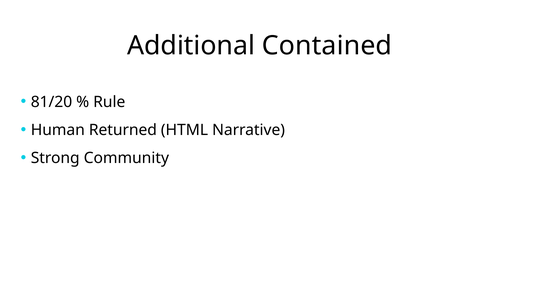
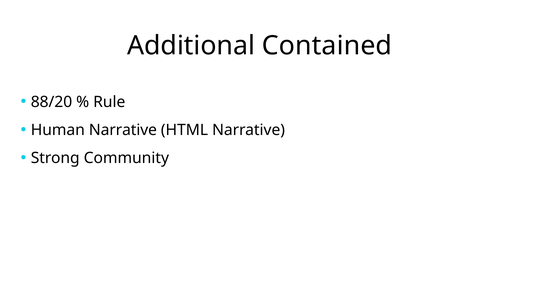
81/20: 81/20 -> 88/20 (51, 102)
Human Returned: Returned -> Narrative (123, 130)
